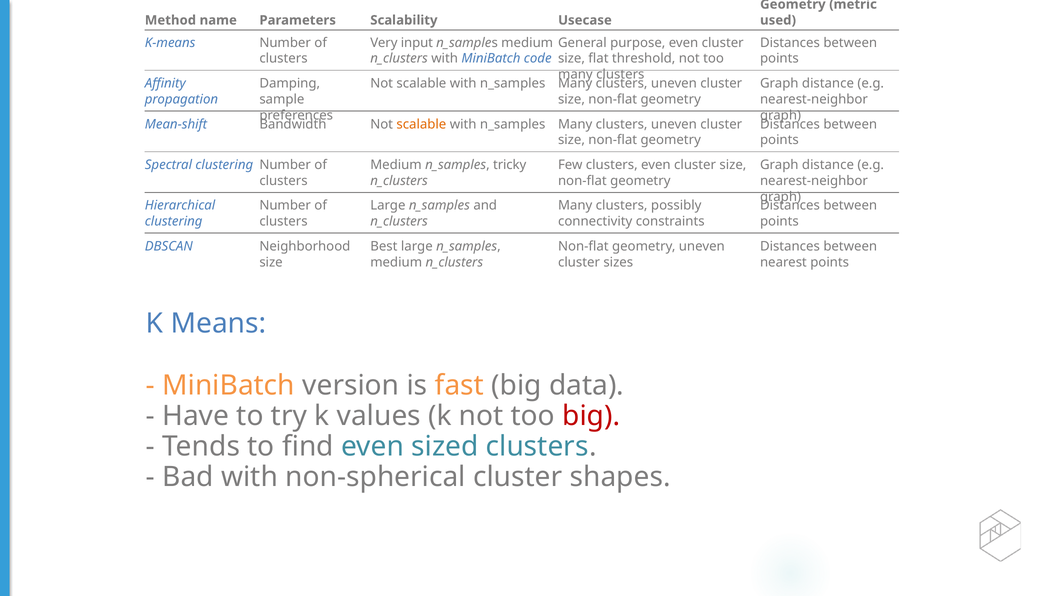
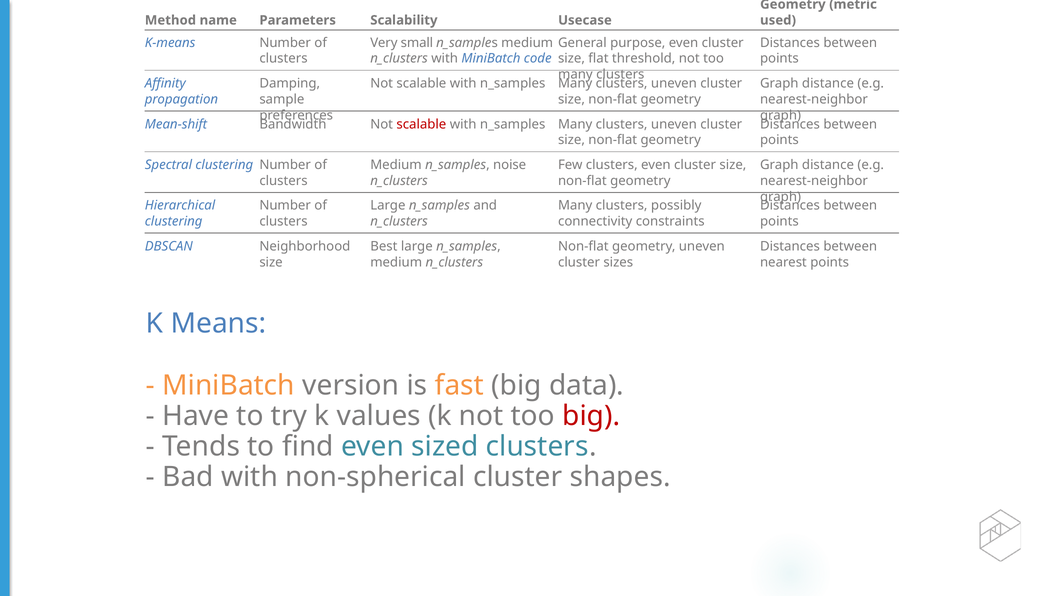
input: input -> small (417, 43)
scalable colour: orange -> red (421, 124)
tricky: tricky -> noise (510, 165)
